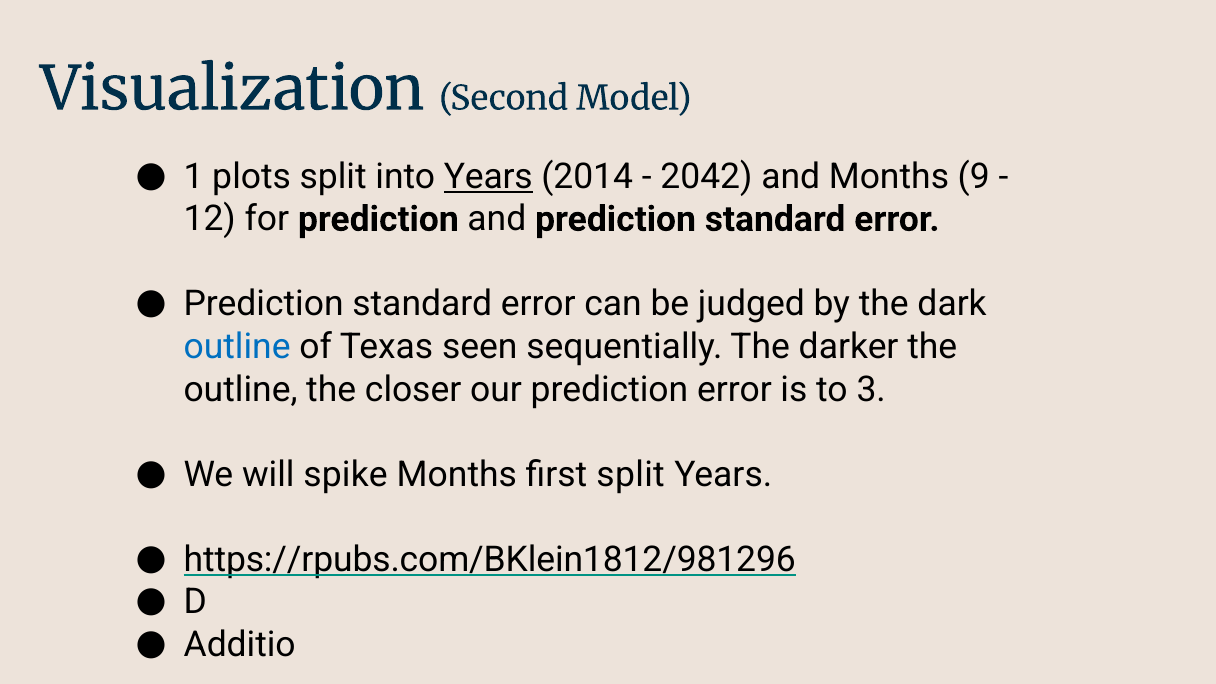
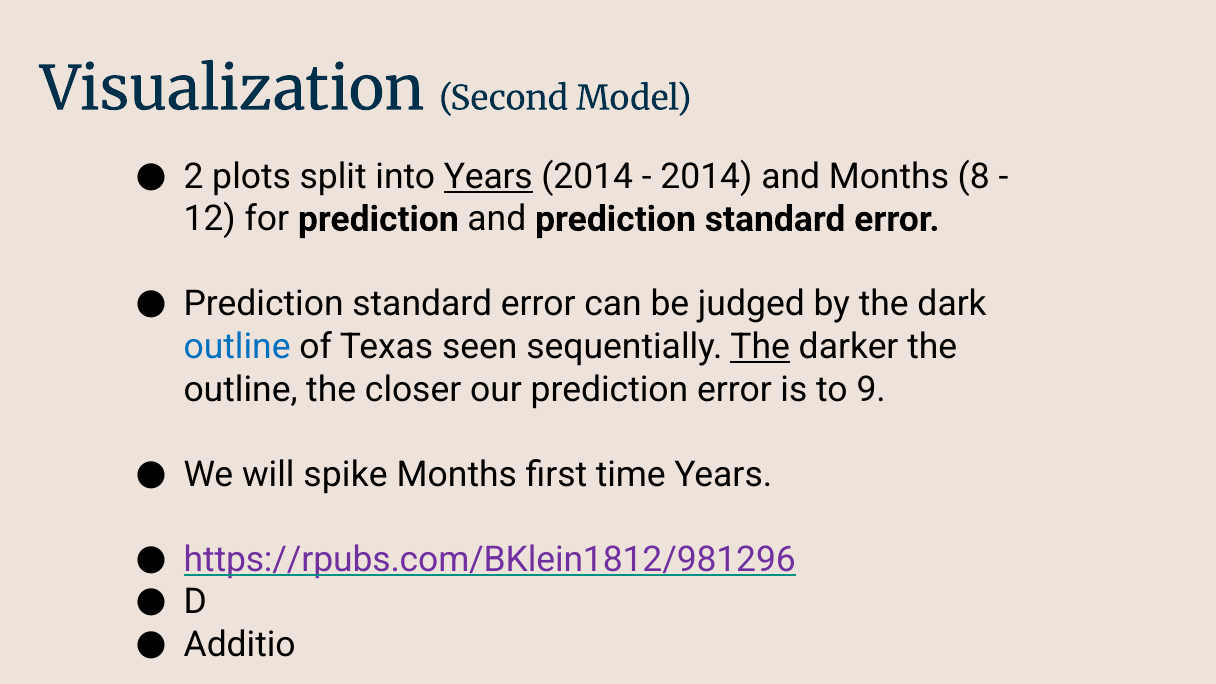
1: 1 -> 2 (194, 177)
2042: 2042 -> 2014 (706, 177)
9: 9 -> 8 (974, 177)
The underline: none -> present (760, 347)
3: 3 -> 9 (871, 389)
first split: split -> time (631, 475)
https://rpubs.com/BKlein1812/981296 colour: black -> purple (490, 560)
